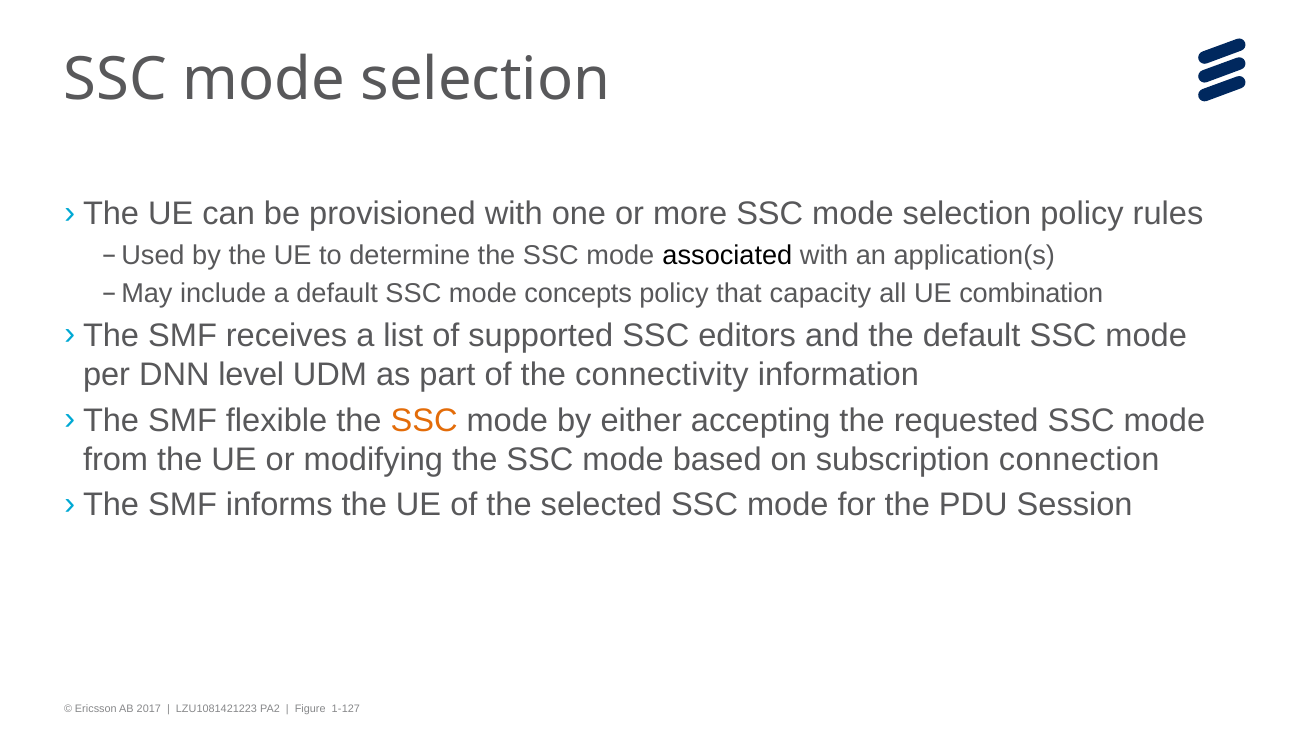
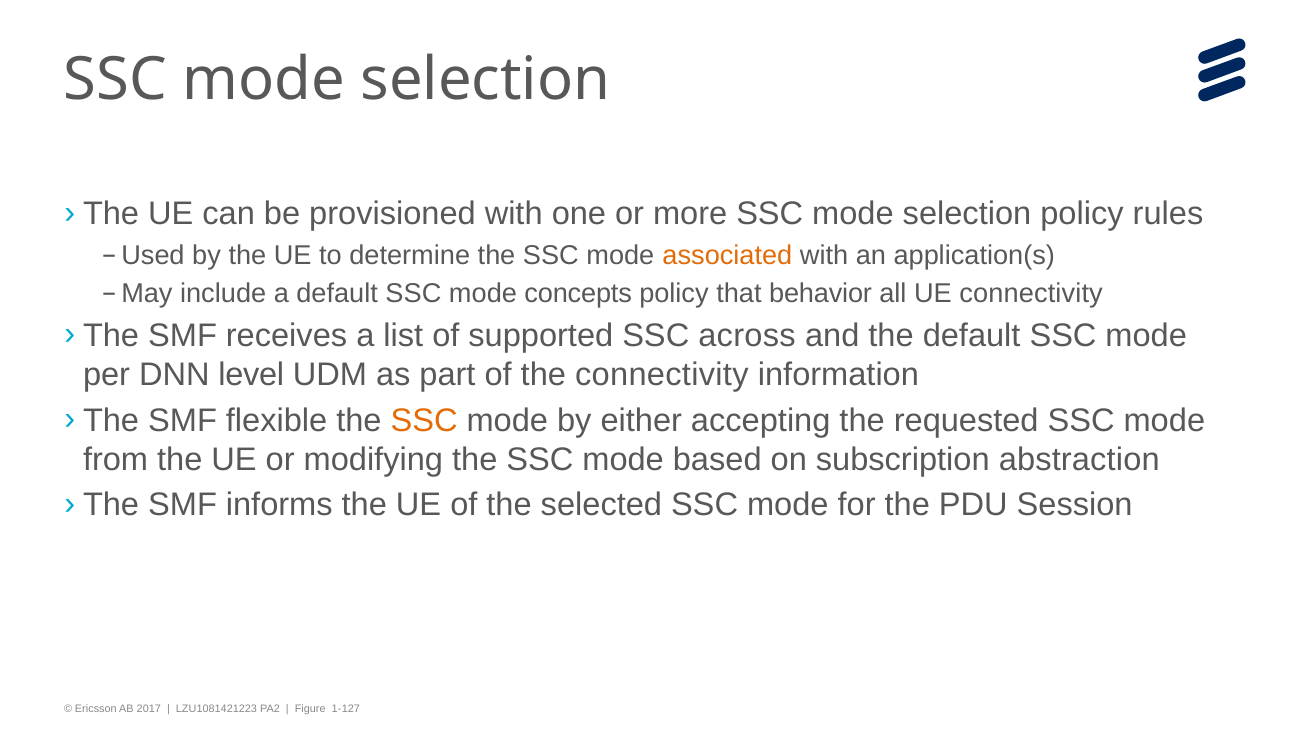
associated colour: black -> orange (727, 255)
capacity: capacity -> behavior (821, 293)
UE combination: combination -> connectivity (1031, 293)
editors: editors -> across (747, 336)
connection: connection -> abstraction (1079, 460)
